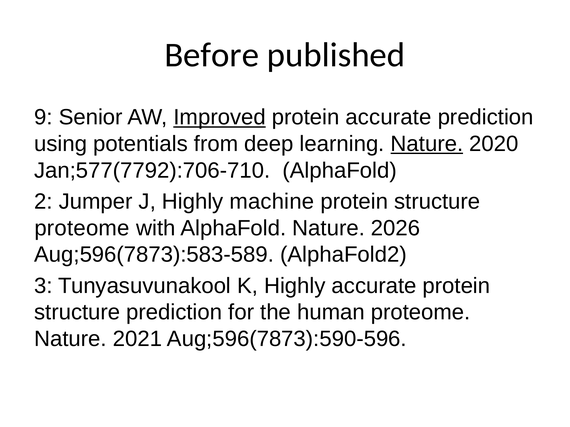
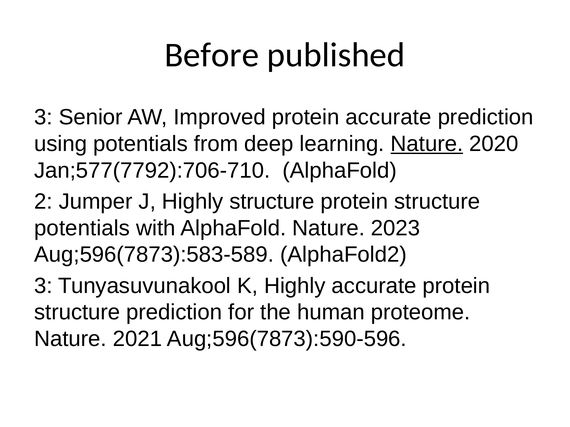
9: 9 -> 3 (43, 117)
Improved underline: present -> none (220, 117)
Highly machine: machine -> structure (272, 202)
proteome: proteome -> potentials (82, 228)
2026: 2026 -> 2023 (396, 228)
